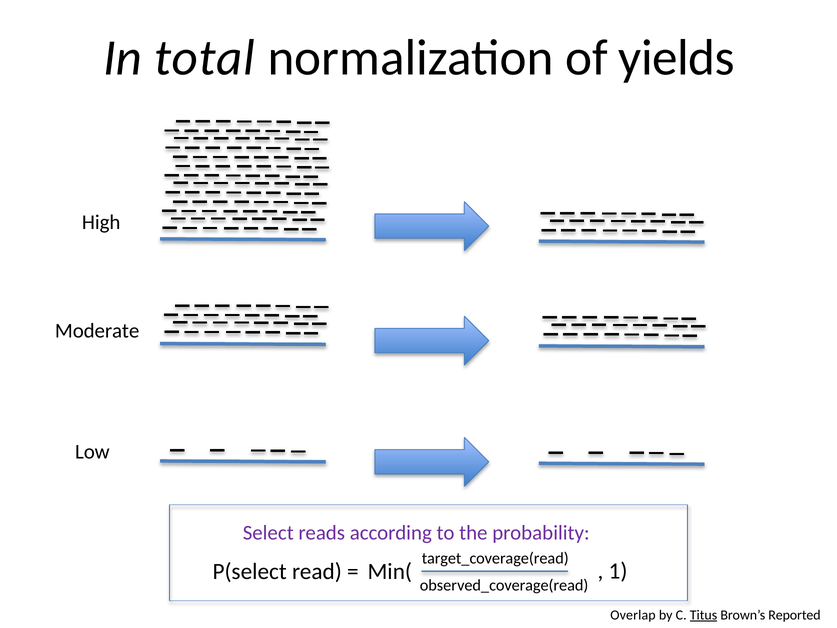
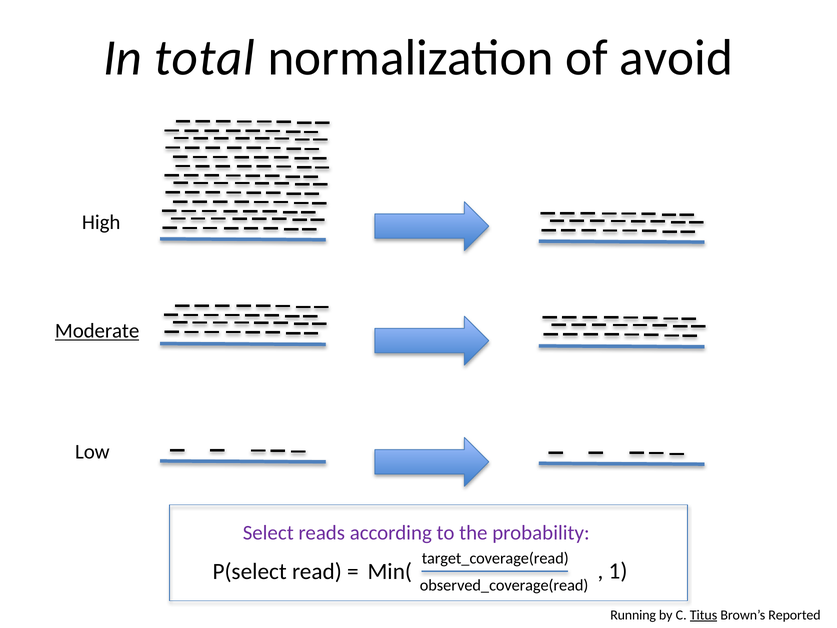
yields: yields -> avoid (676, 58)
Moderate underline: none -> present (97, 331)
Overlap: Overlap -> Running (633, 615)
